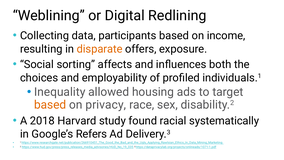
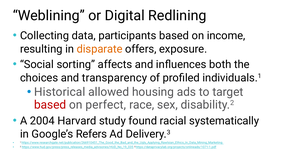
employability: employability -> transparency (114, 78)
Inequality: Inequality -> Historical (60, 92)
based colour: orange -> red (50, 105)
privacy: privacy -> perfect (106, 105)
2018: 2018 -> 2004 (42, 121)
